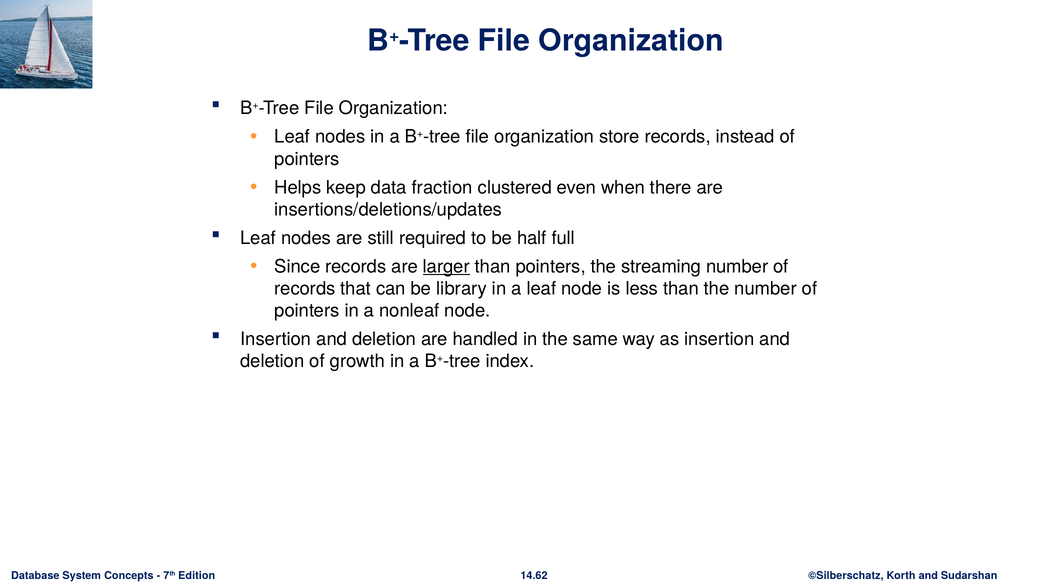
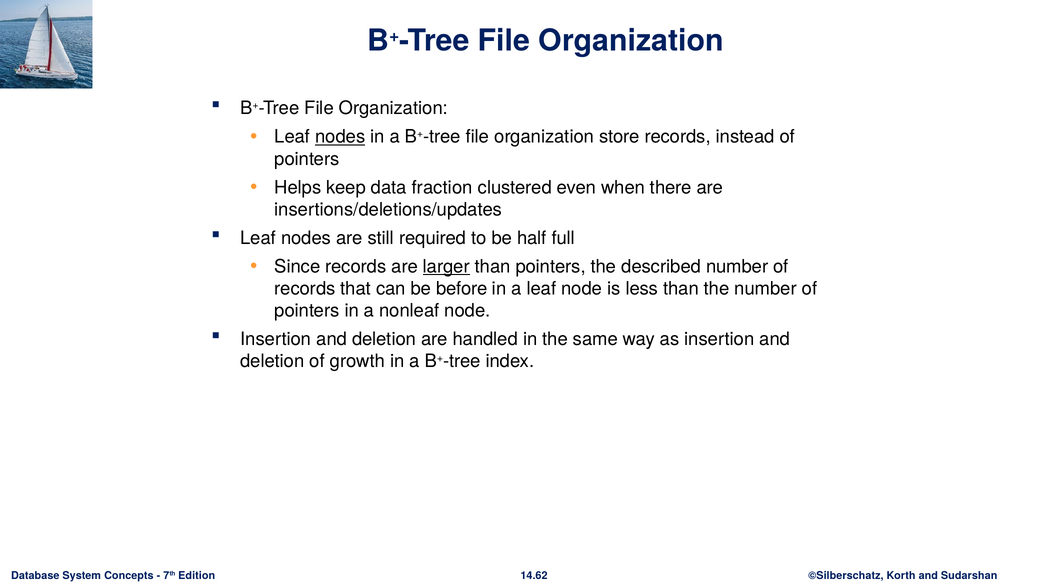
nodes underline: none -> present (340, 137)
streaming: streaming -> described (661, 266)
library: library -> before (462, 289)
